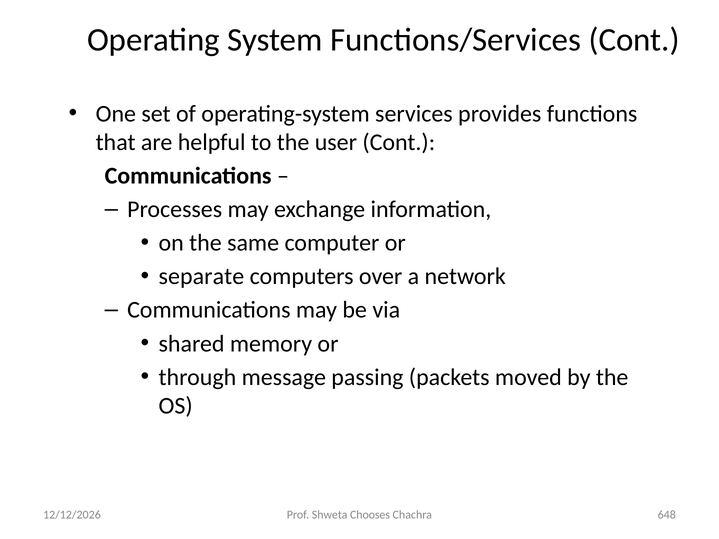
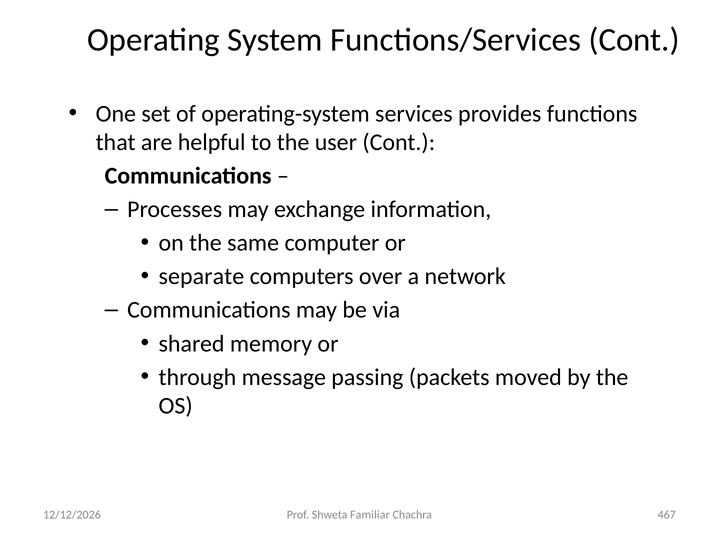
Chooses: Chooses -> Familiar (370, 515)
648: 648 -> 467 (667, 515)
